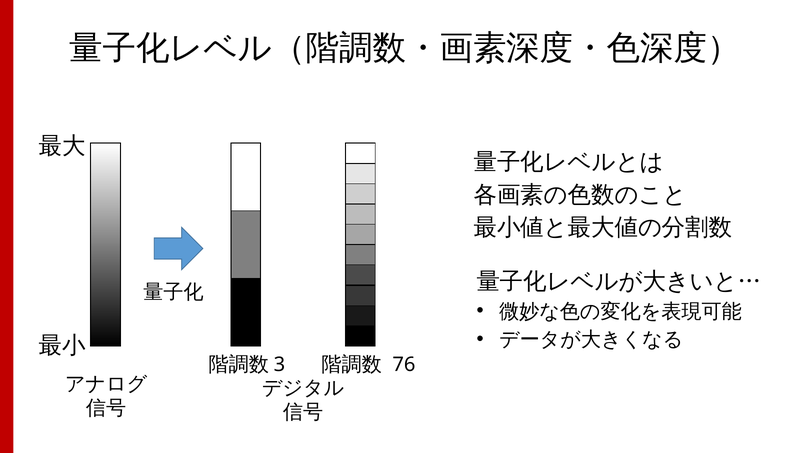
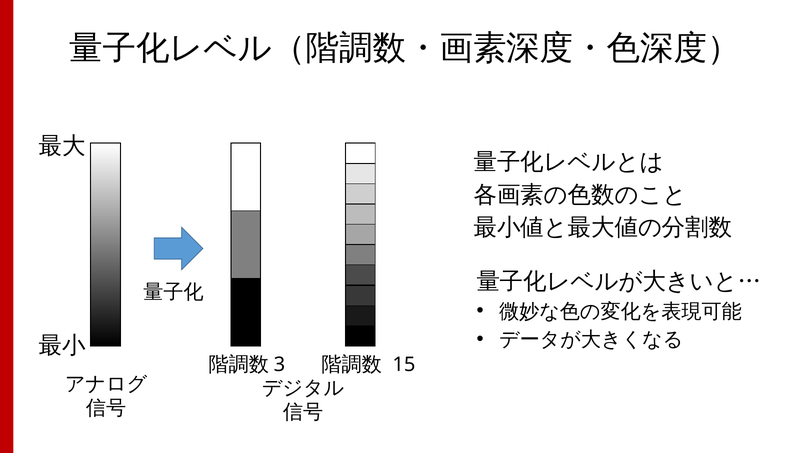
76: 76 -> 15 (404, 364)
